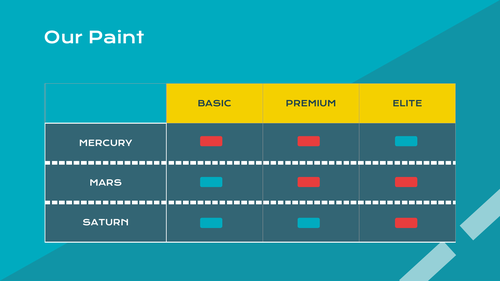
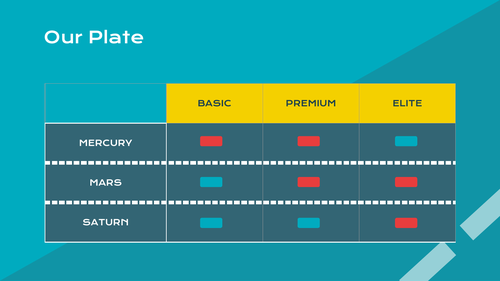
Paint: Paint -> Plate (116, 38)
